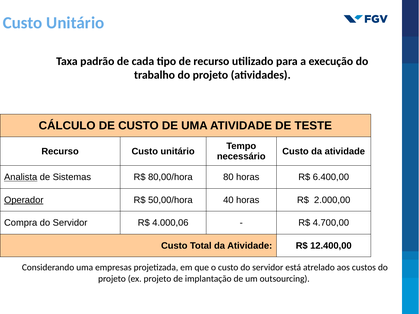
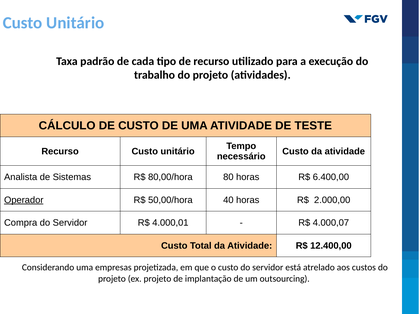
Analista underline: present -> none (21, 177)
4.000,06: 4.000,06 -> 4.000,01 (170, 223)
4.700,00: 4.700,00 -> 4.000,07 (331, 223)
